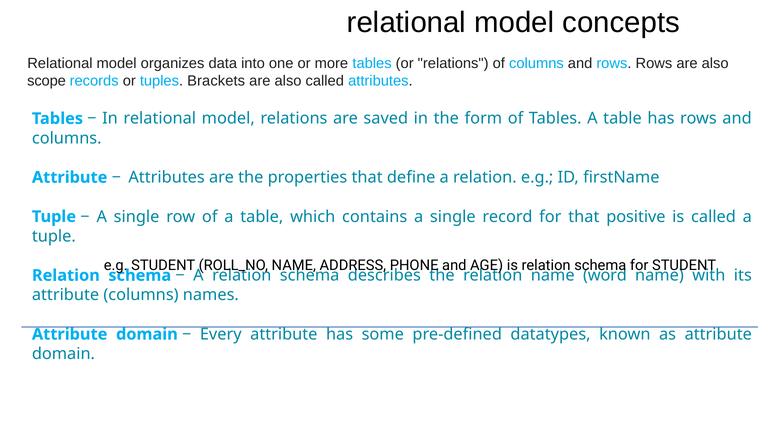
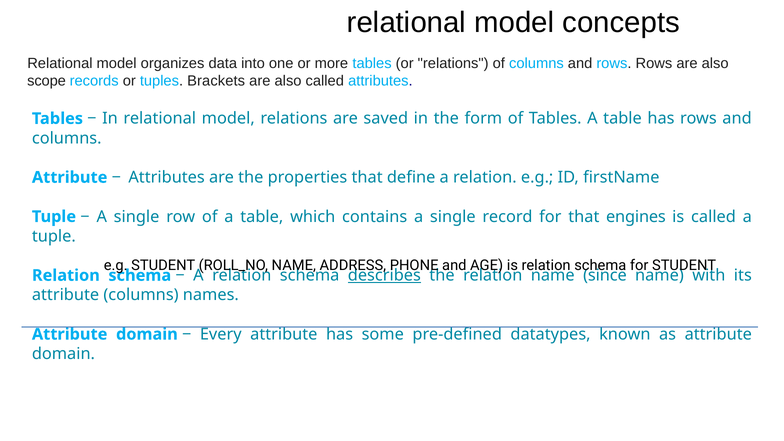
positive: positive -> engines (636, 217)
describes underline: none -> present (384, 275)
word: word -> since (605, 275)
